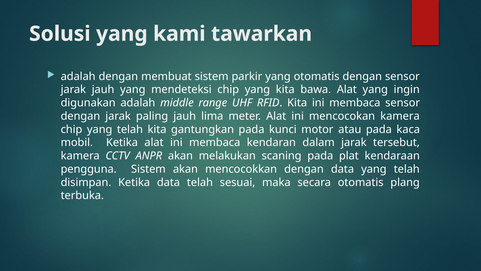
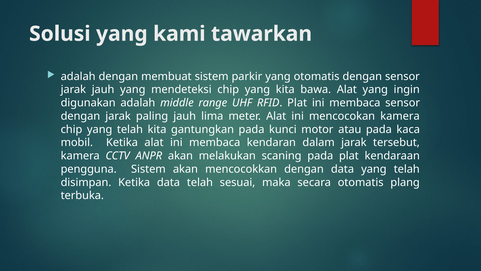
RFID Kita: Kita -> Plat (297, 103)
